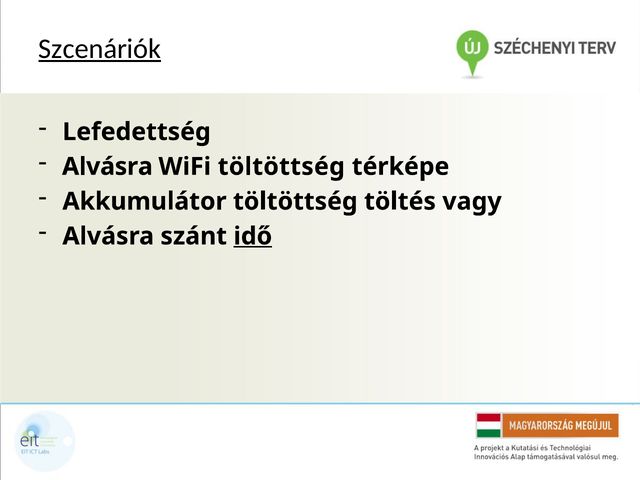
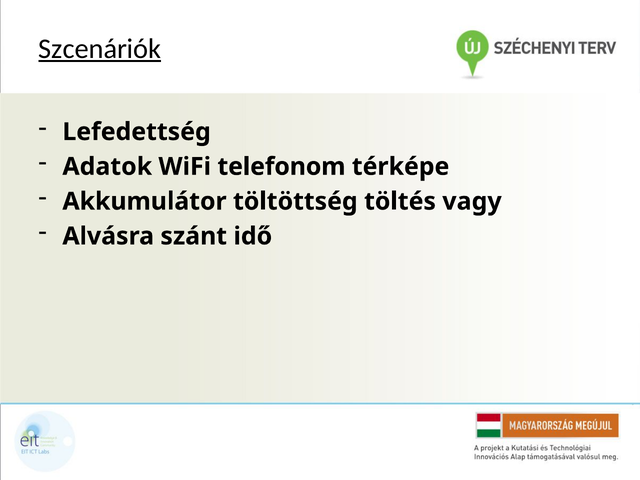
Alvásra: Alvásra -> Adatok (107, 167)
WiFi töltöttség: töltöttség -> telefonom (281, 167)
idő underline: present -> none (253, 236)
